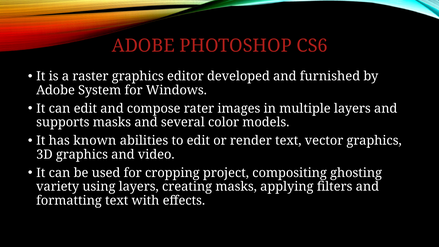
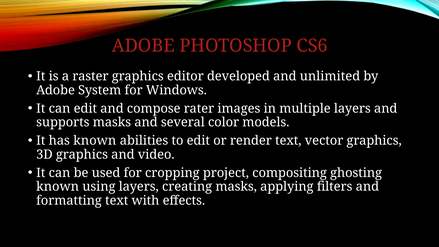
furnished: furnished -> unlimited (330, 76)
variety: variety -> known (58, 187)
